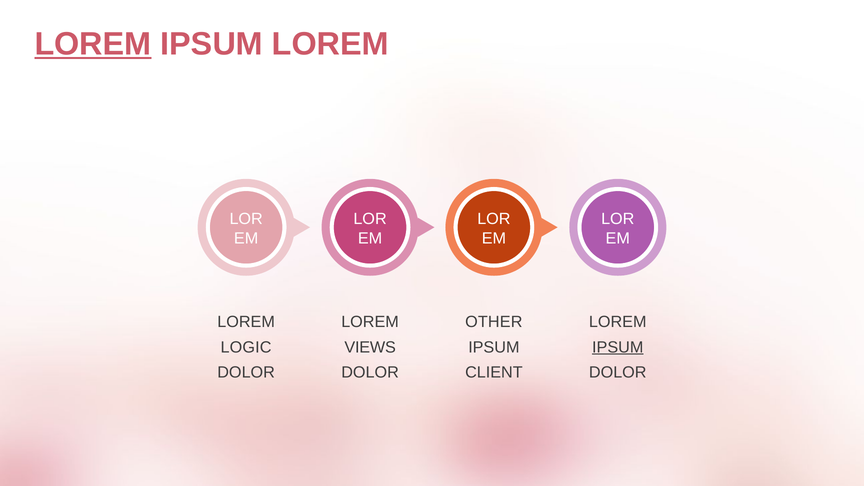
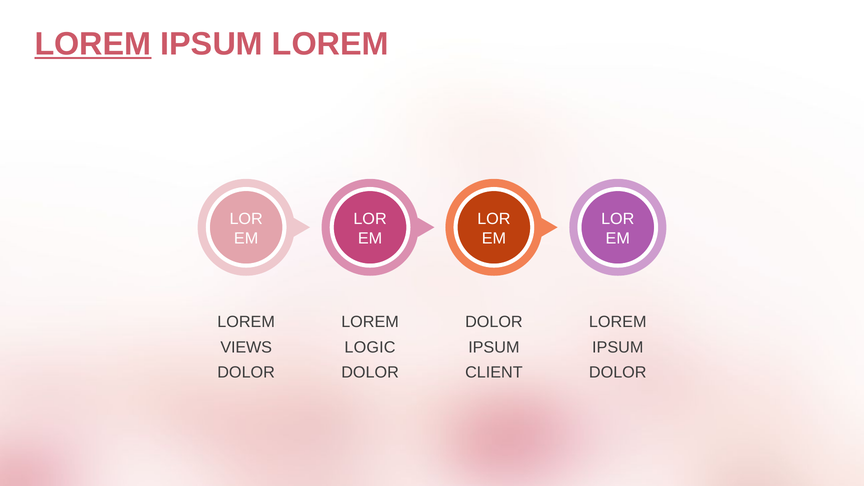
OTHER: OTHER -> DOLOR (494, 322)
LOGIC: LOGIC -> VIEWS (246, 347)
VIEWS: VIEWS -> LOGIC (370, 347)
IPSUM underline: present -> none (618, 347)
